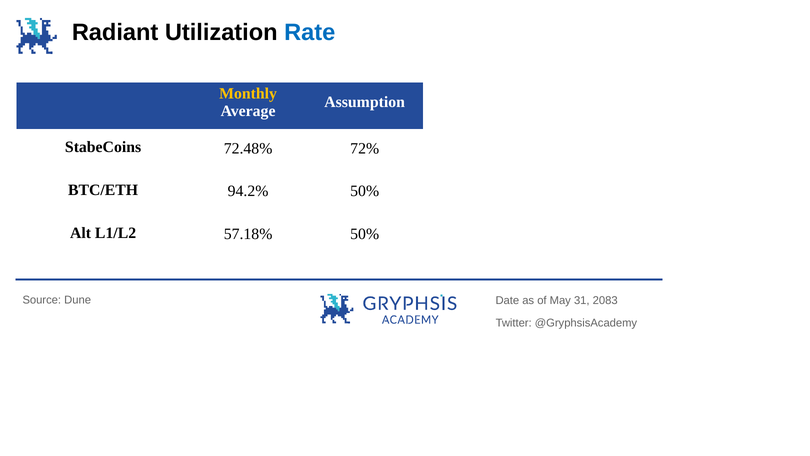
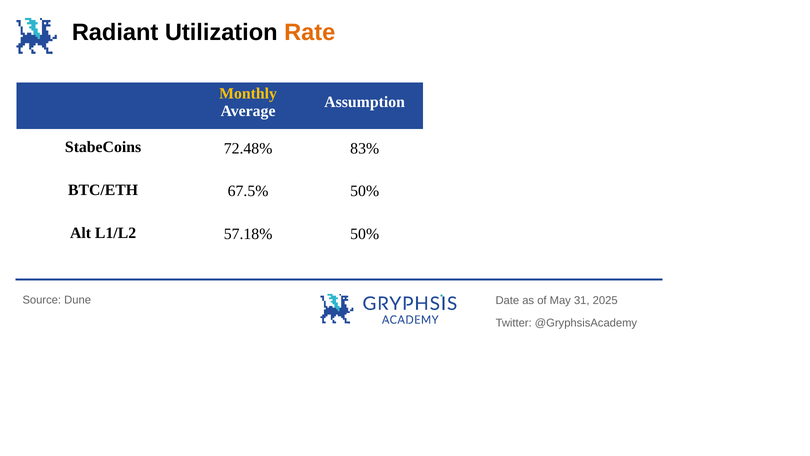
Rate colour: blue -> orange (310, 32)
72%: 72% -> 83% (365, 148)
94.2%: 94.2% -> 67.5% (248, 191)
2083: 2083 -> 2025 (605, 300)
